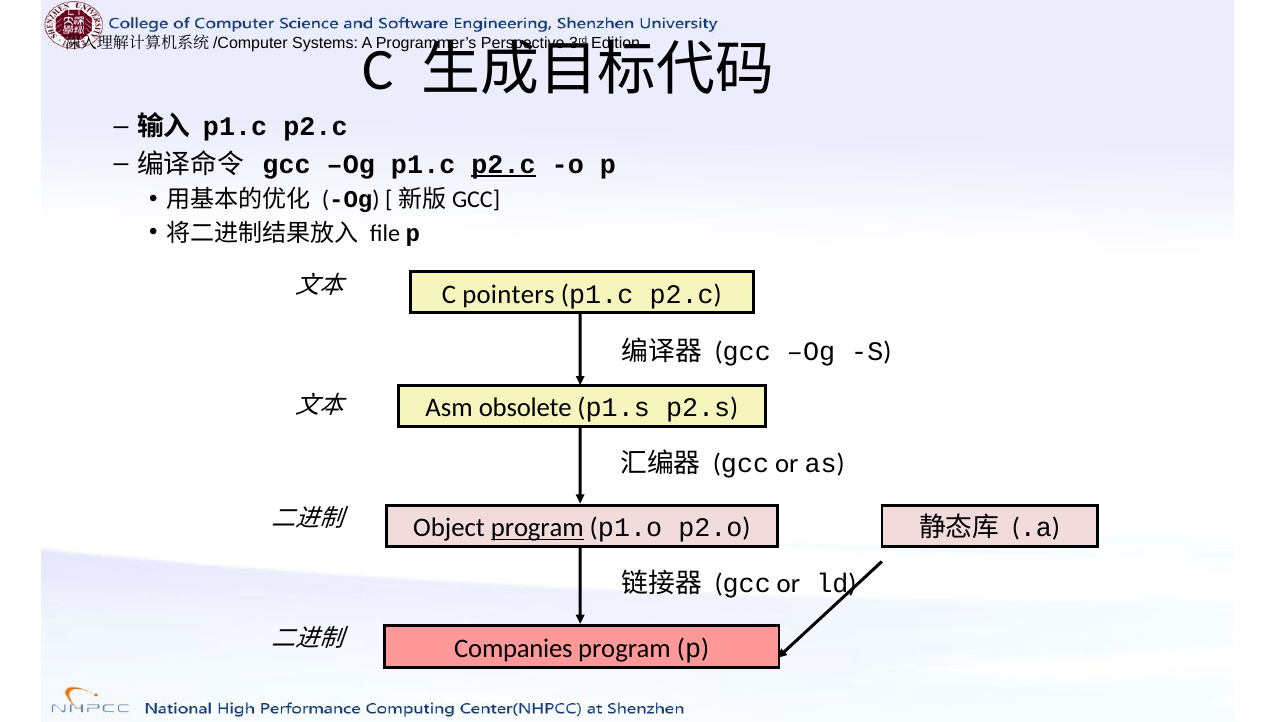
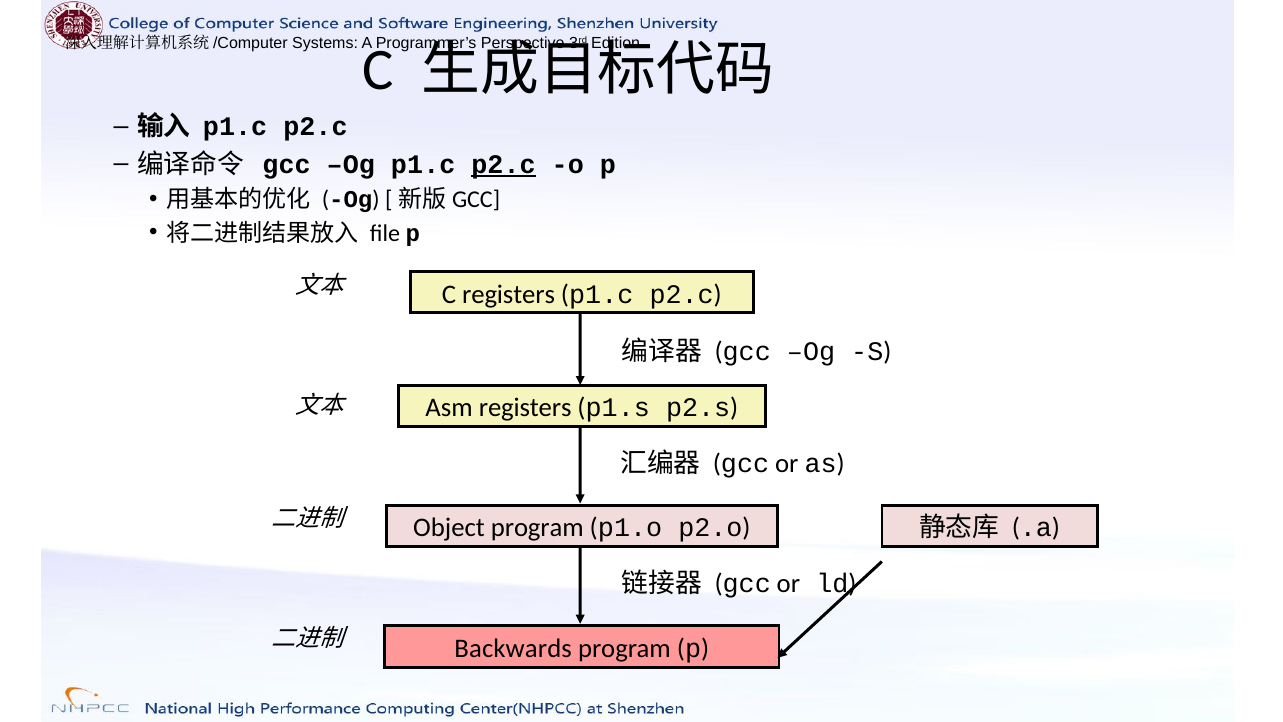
C pointers: pointers -> registers (509, 294)
Asm obsolete: obsolete -> registers (525, 407)
program underline: present -> none (537, 528)
Companies: Companies -> Backwards (513, 648)
